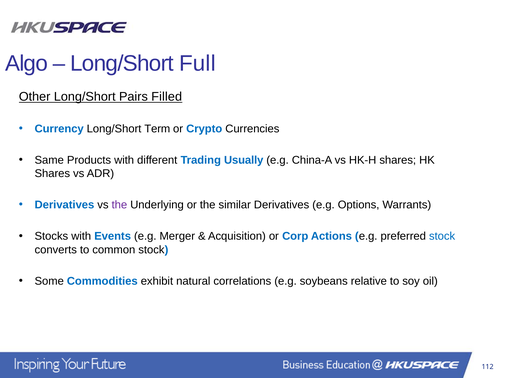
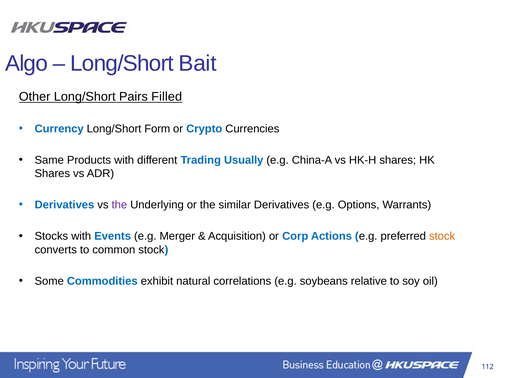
Full: Full -> Bait (198, 63)
Term: Term -> Form (157, 129)
stock colour: blue -> orange (442, 237)
